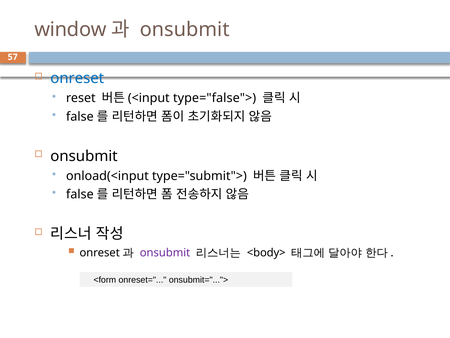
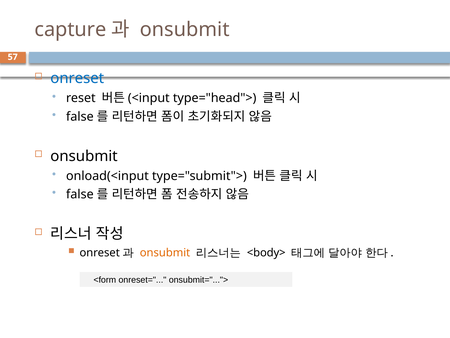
window: window -> capture (70, 29)
type="false">: type="false"> -> type="head"> (215, 98)
onsubmit colour: purple -> orange (165, 252)
